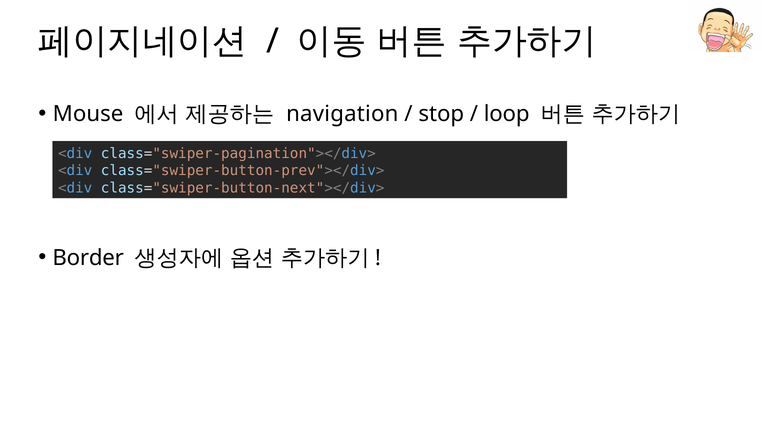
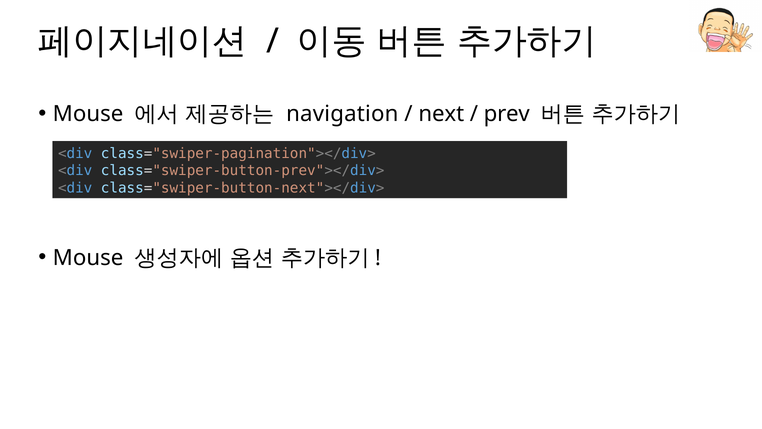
stop: stop -> next (441, 114)
loop: loop -> prev (507, 114)
Border: Border -> Mouse (88, 258)
